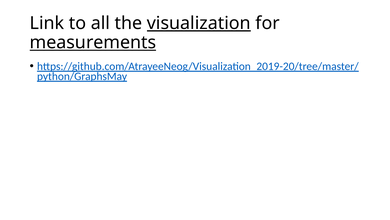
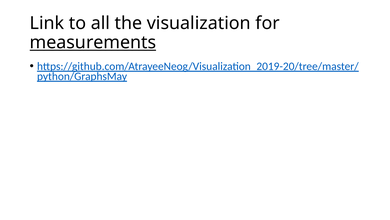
visualization underline: present -> none (199, 23)
